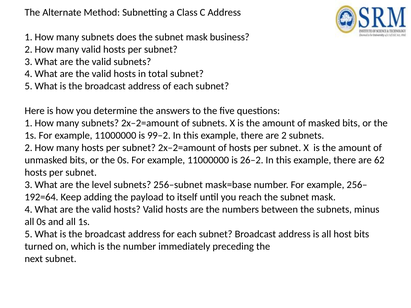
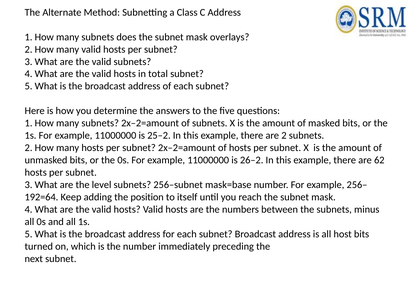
business: business -> overlays (230, 37)
99–2: 99–2 -> 25–2 (159, 136)
payload: payload -> position (147, 197)
